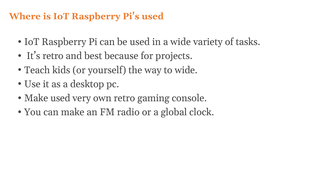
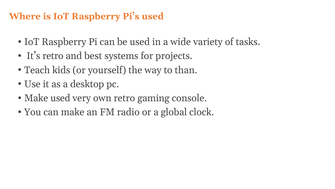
because: because -> systems (121, 56)
to wide: wide -> than (186, 70)
